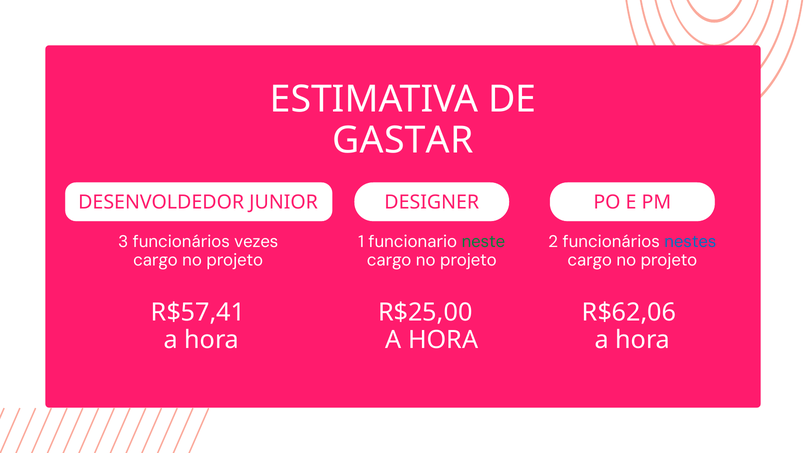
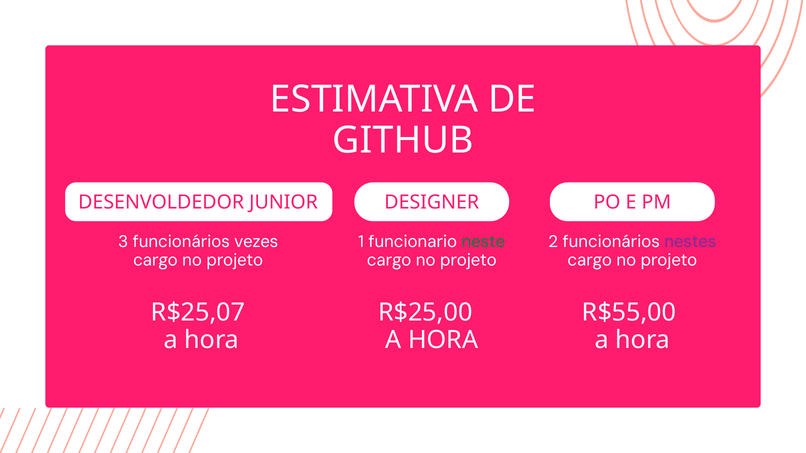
GASTAR: GASTAR -> GITHUB (403, 141)
nestes colour: blue -> purple (690, 242)
R$57,41: R$57,41 -> R$25,07 (198, 312)
R$62,06: R$62,06 -> R$55,00 (629, 312)
